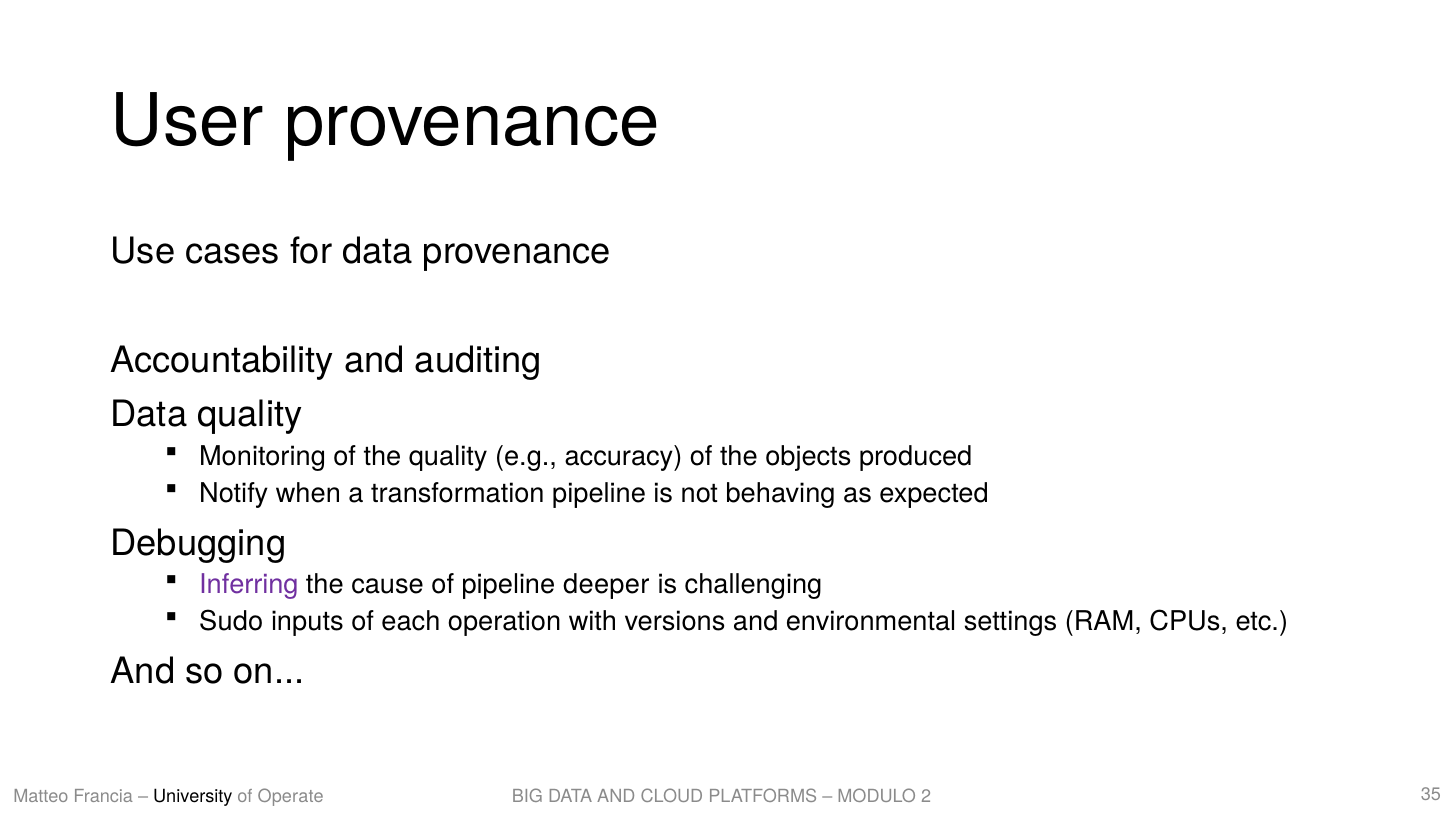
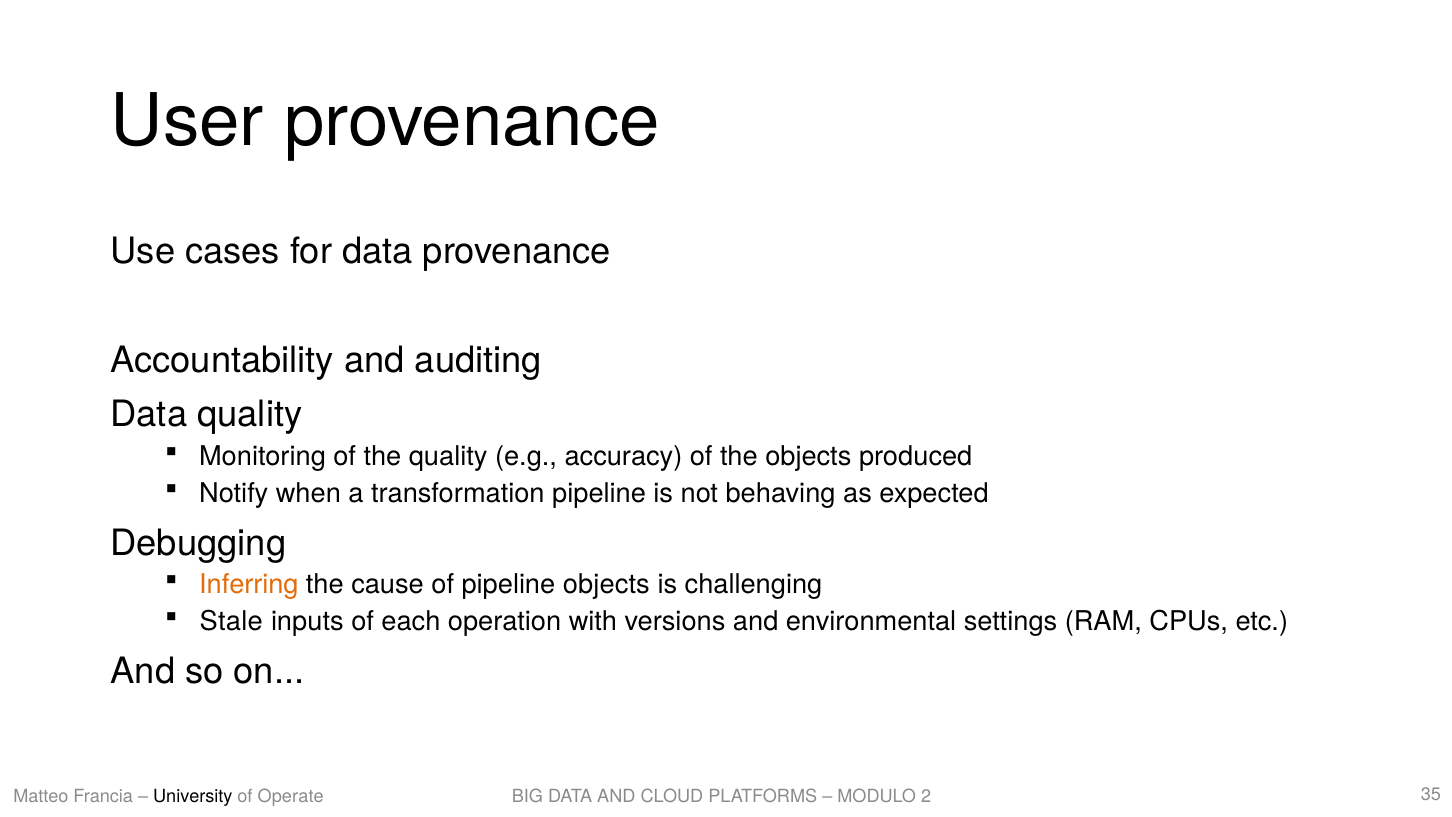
Inferring colour: purple -> orange (249, 585)
pipeline deeper: deeper -> objects (606, 585)
Sudo: Sudo -> Stale (231, 622)
